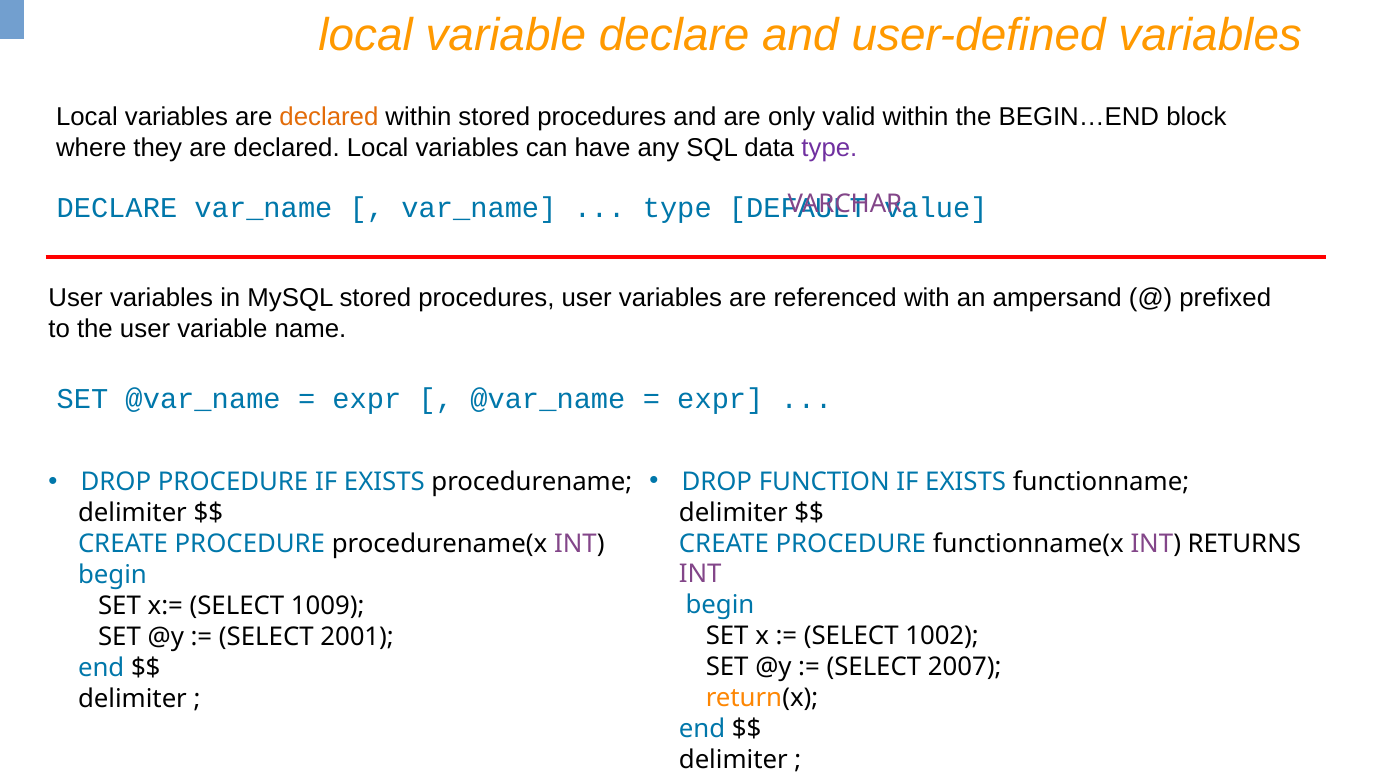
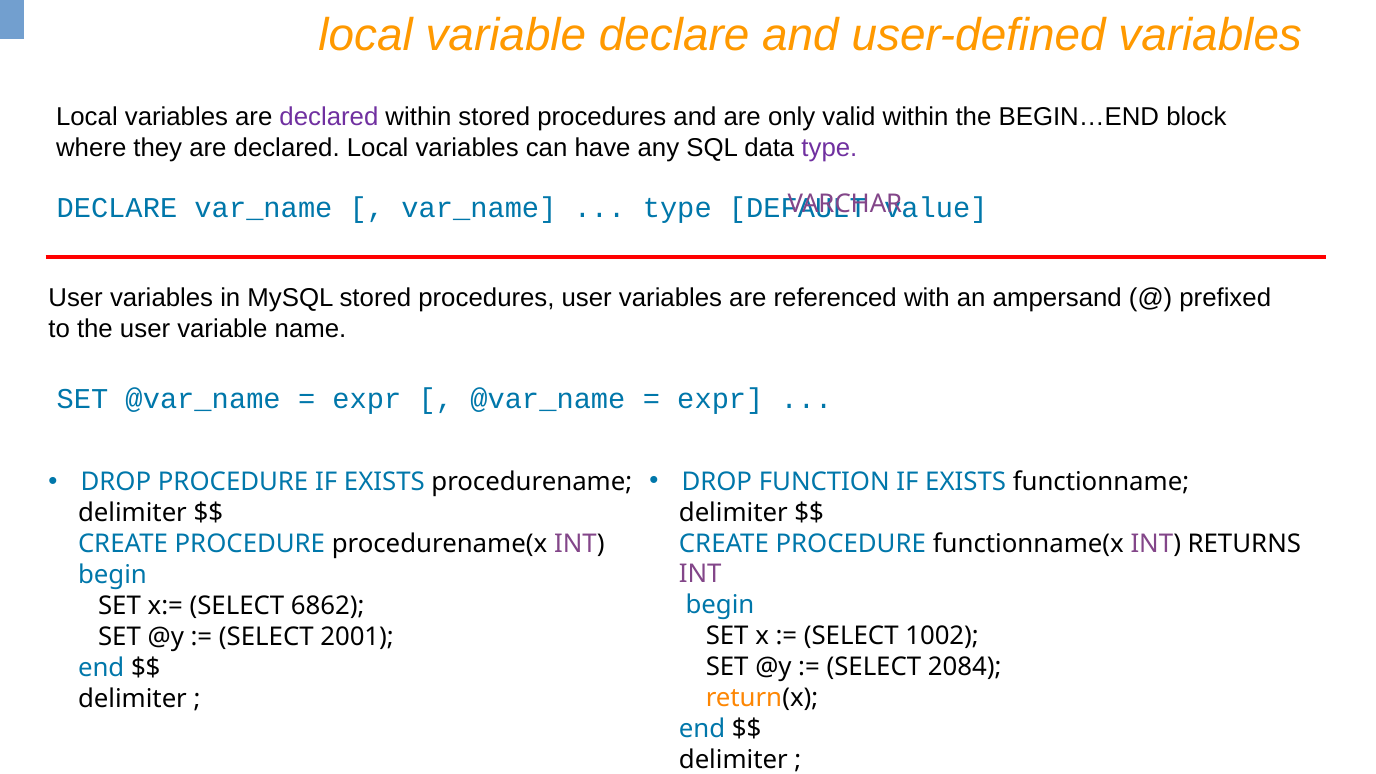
declared colour: orange -> purple (329, 117)
1009: 1009 -> 6862 (328, 606)
2007: 2007 -> 2084 (965, 667)
